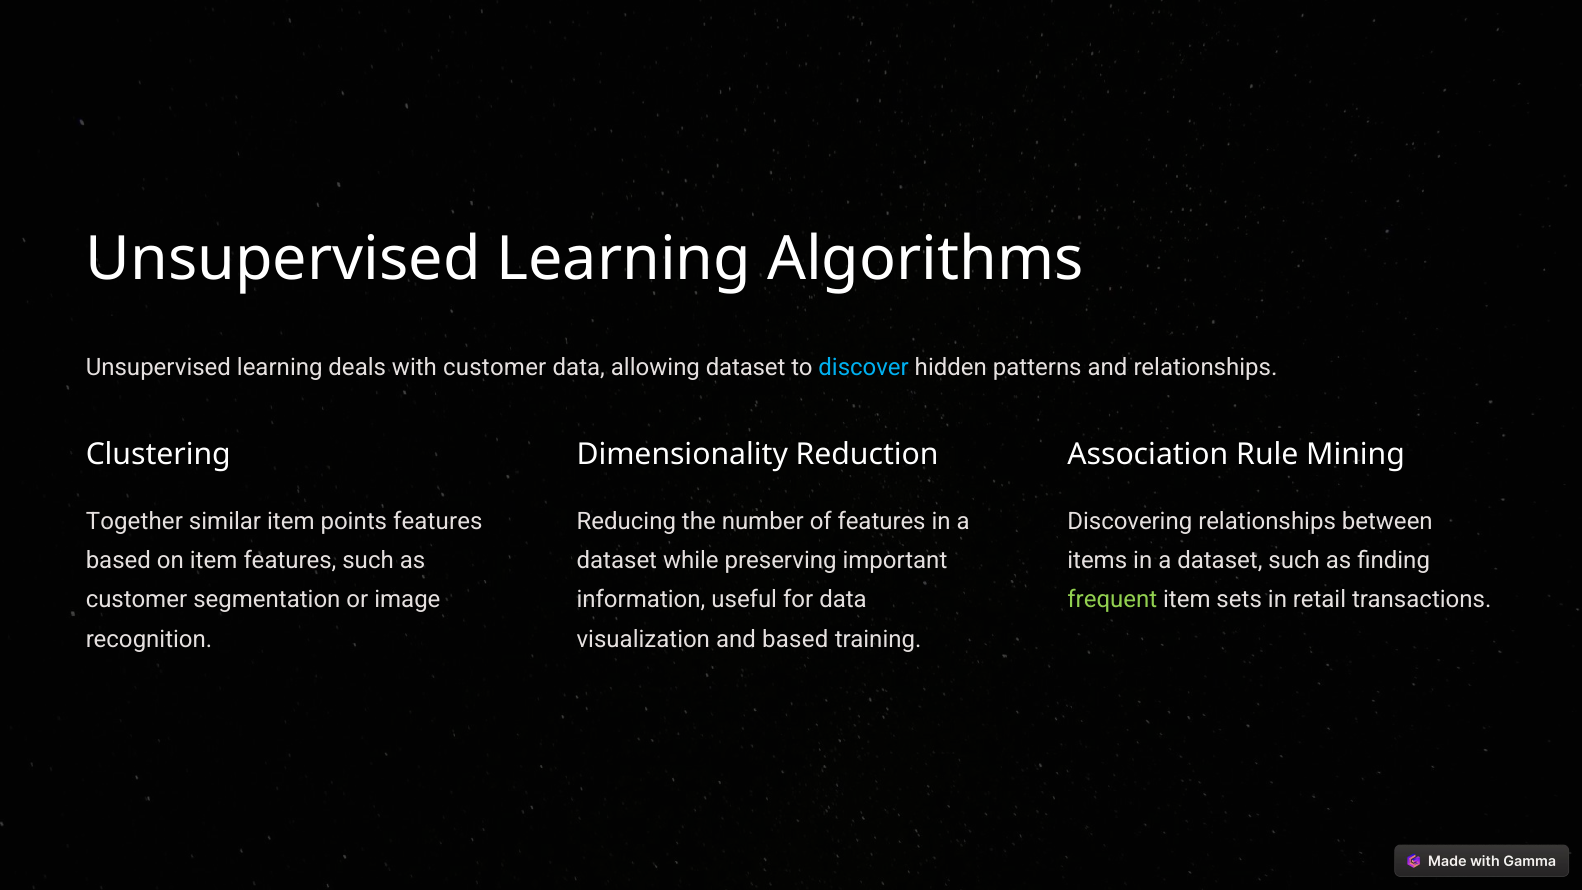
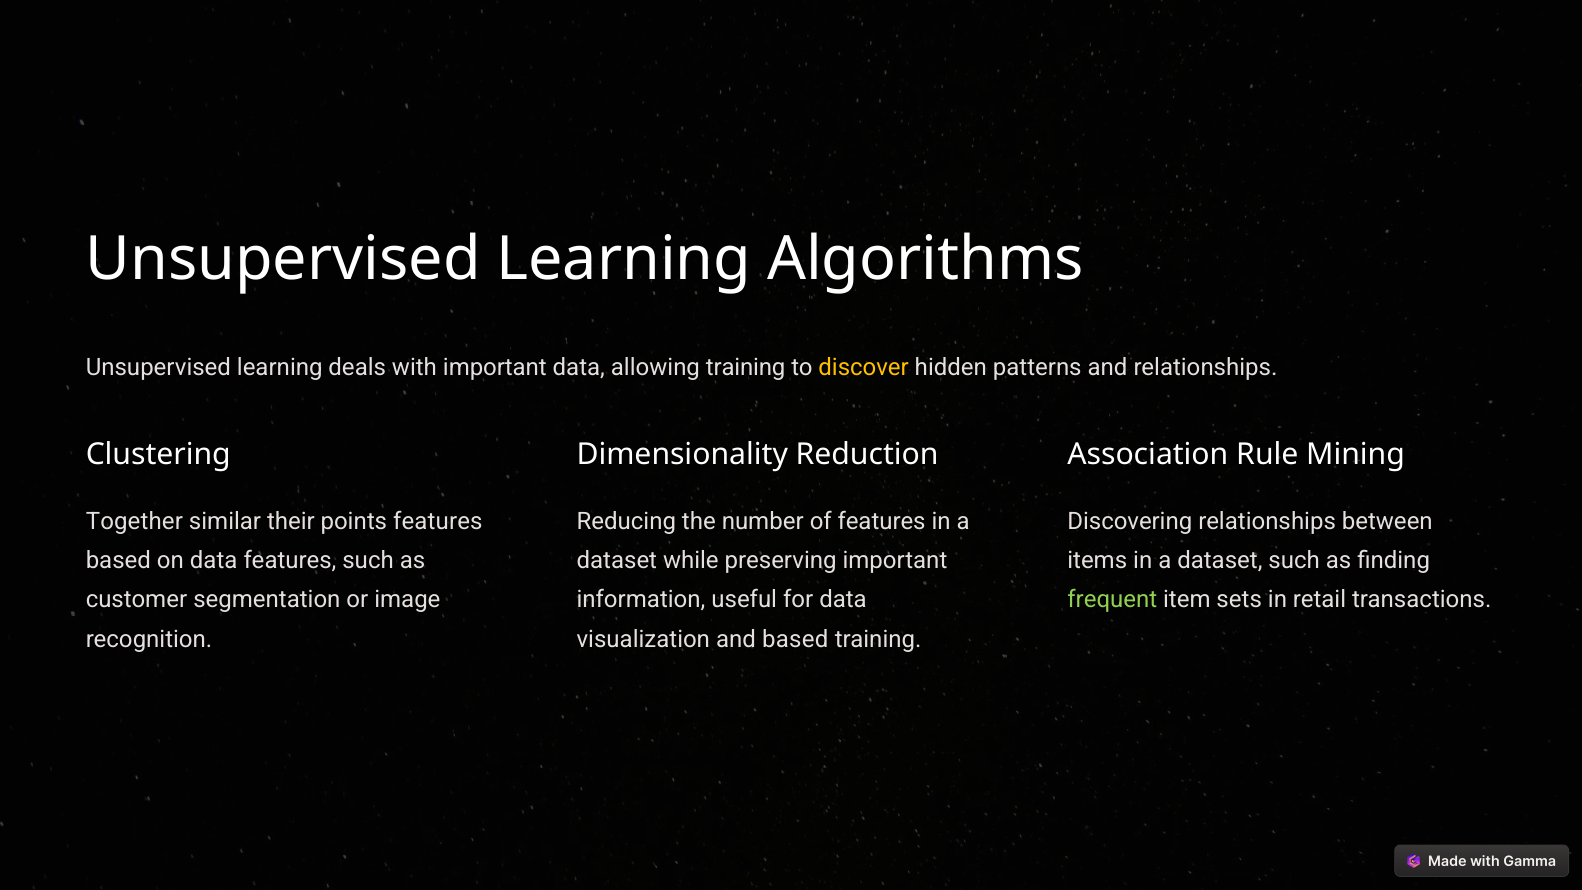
with customer: customer -> important (495, 368)
allowing dataset: dataset -> training (746, 368)
discover colour: light blue -> yellow (864, 368)
similar item: item -> their (291, 522)
on item: item -> data (214, 561)
